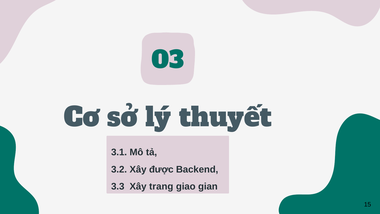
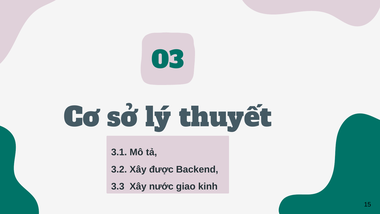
trang: trang -> nước (161, 186)
gian: gian -> kinh (208, 186)
